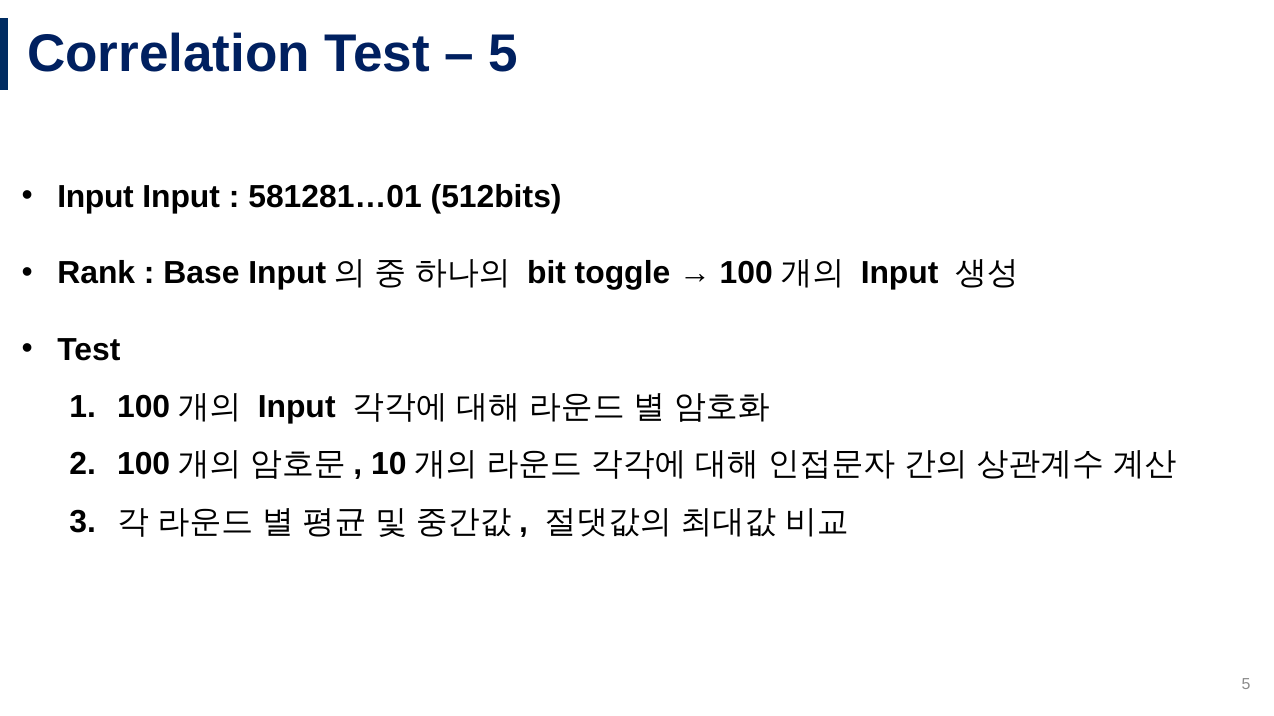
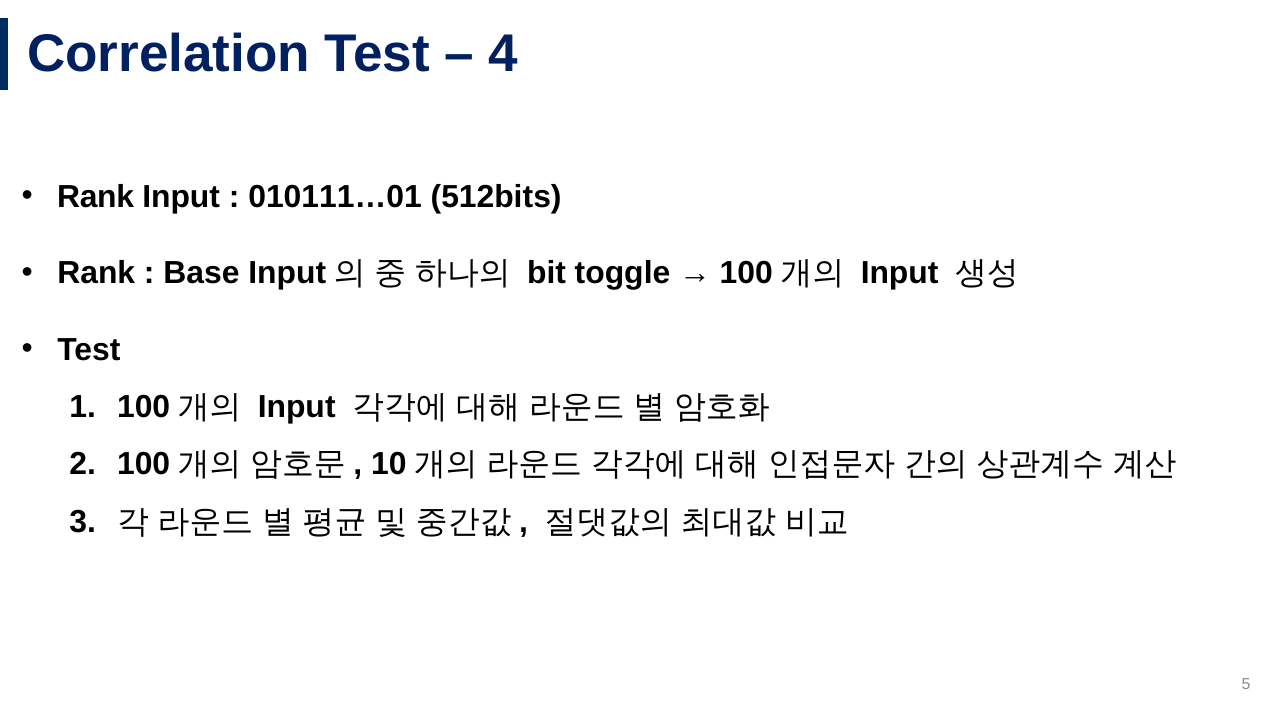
5: 5 -> 4 (503, 54)
Input: Input -> Rank (96, 197)
581281…01: 581281…01 -> 010111…01 (335, 197)
